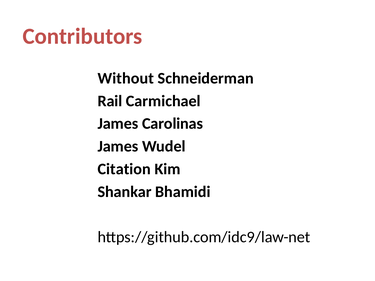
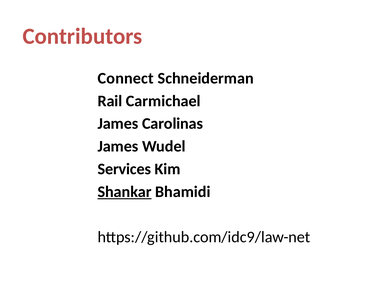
Without: Without -> Connect (126, 78)
Citation: Citation -> Services (124, 169)
Shankar underline: none -> present (125, 192)
